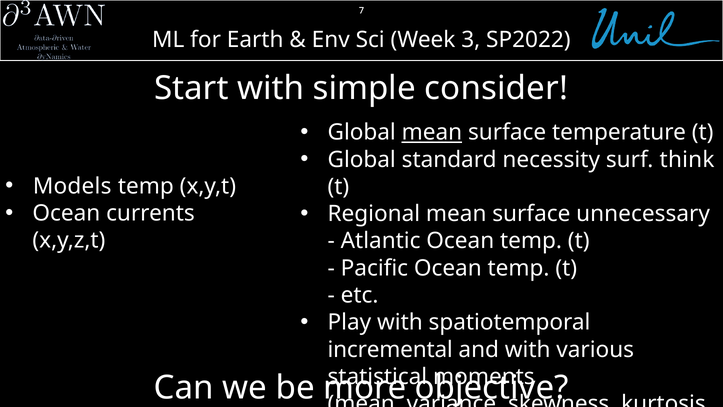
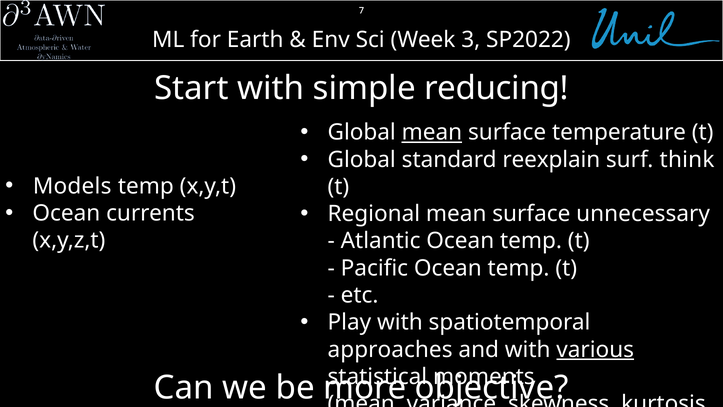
consider: consider -> reducing (496, 88)
necessity: necessity -> reexplain (551, 160)
incremental: incremental -> approaches (390, 349)
various underline: none -> present (595, 349)
